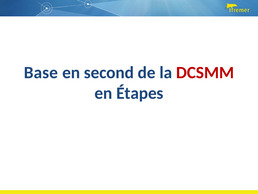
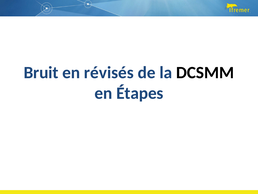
Base: Base -> Bruit (41, 72)
second: second -> révisés (109, 72)
DCSMM colour: red -> black (205, 72)
